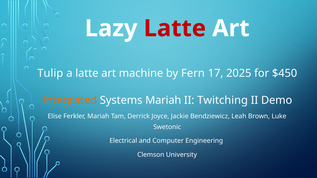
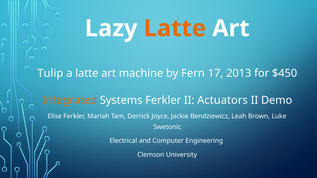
Latte colour: red -> orange (175, 28)
2025: 2025 -> 2013 (239, 73)
Systems Mariah: Mariah -> Ferkler (163, 100)
Twitching: Twitching -> Actuators (223, 100)
